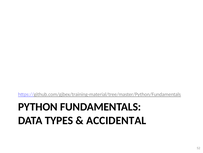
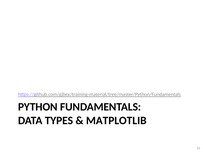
ACCIDENTAL: ACCIDENTAL -> MATPLOTLIB (116, 120)
